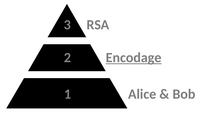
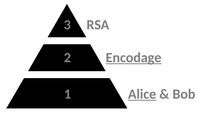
Alice underline: none -> present (142, 94)
